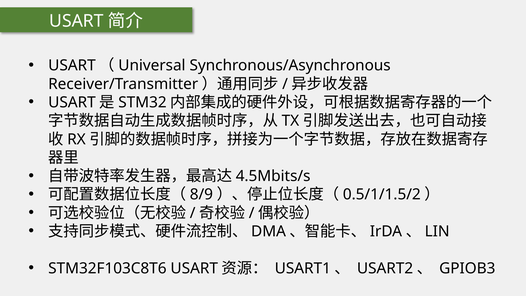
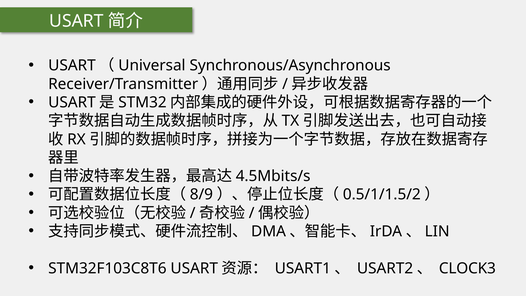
GPIOB3: GPIOB3 -> CLOCK3 (467, 268)
